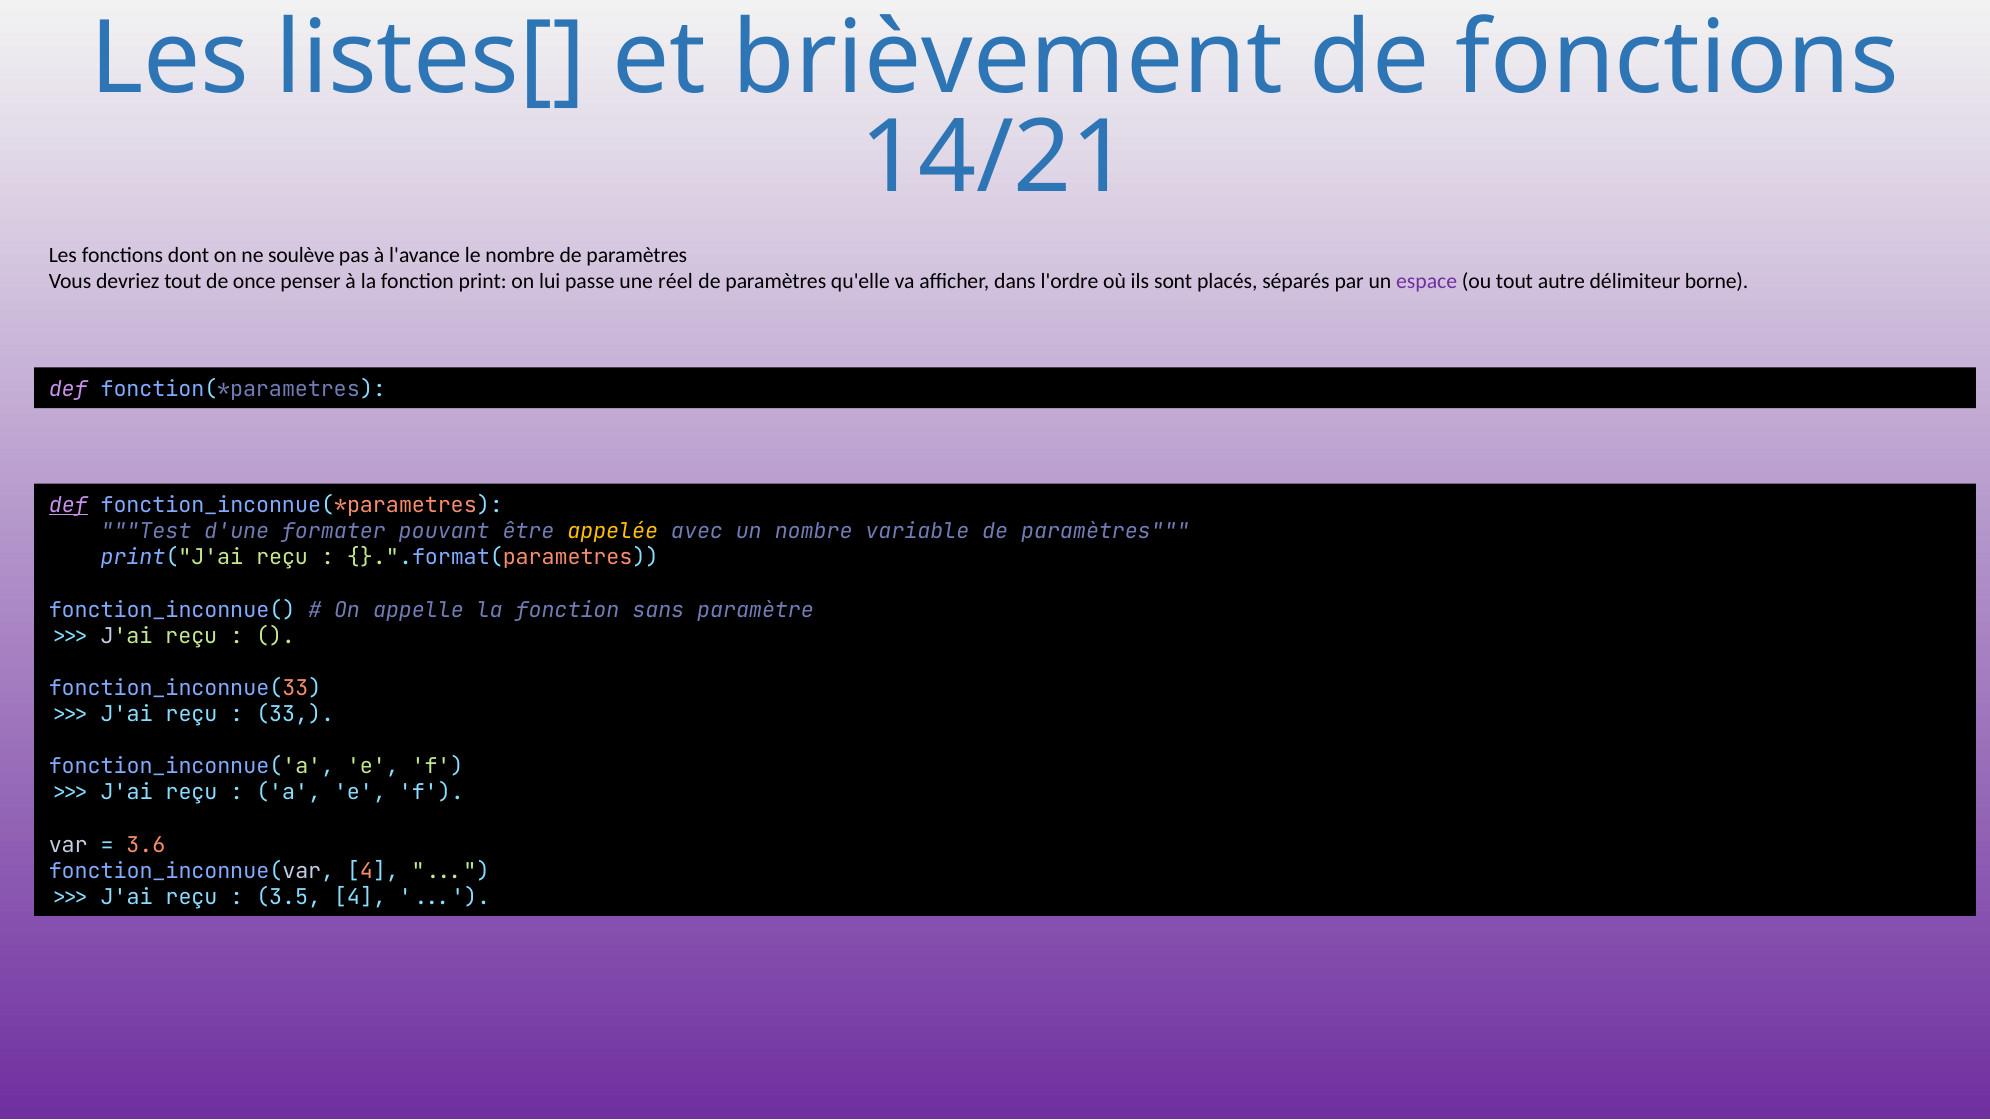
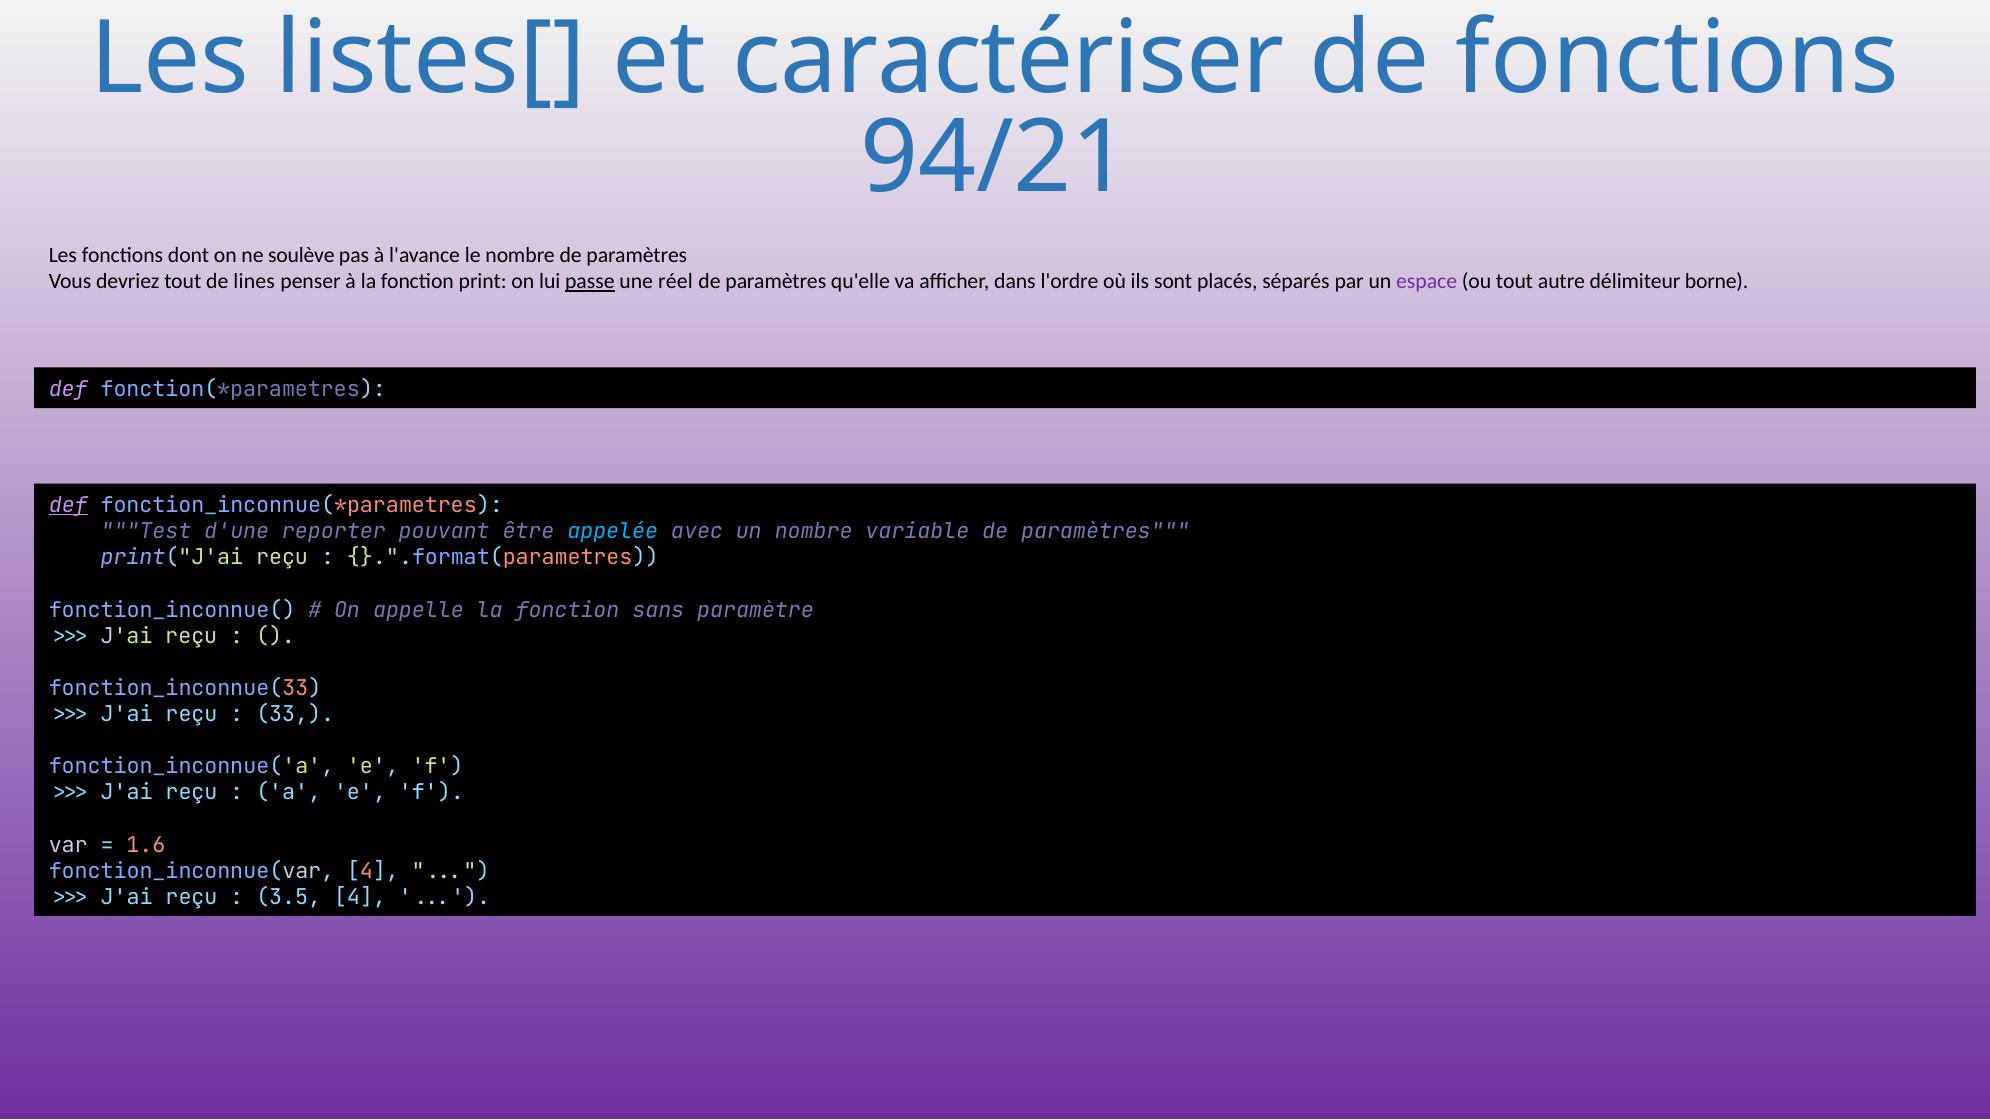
brièvement: brièvement -> caractériser (1009, 59)
14/21: 14/21 -> 94/21 (995, 158)
once: once -> lines (254, 281)
passe underline: none -> present (590, 281)
formater: formater -> reporter (334, 531)
appelée colour: yellow -> light blue (613, 531)
3.6: 3.6 -> 1.6 (146, 844)
